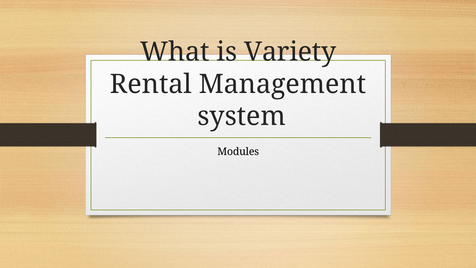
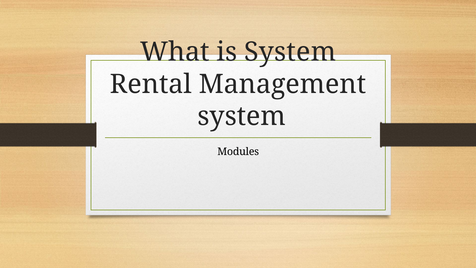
is Variety: Variety -> System (290, 52)
